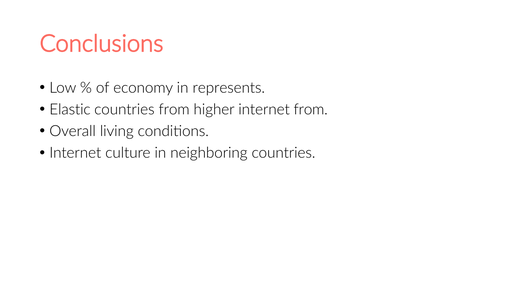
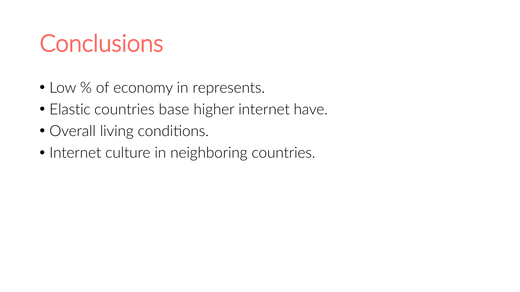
countries from: from -> base (174, 110)
internet from: from -> have (311, 110)
